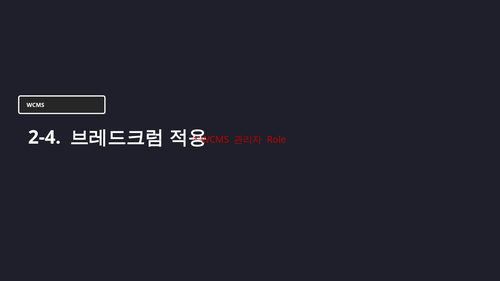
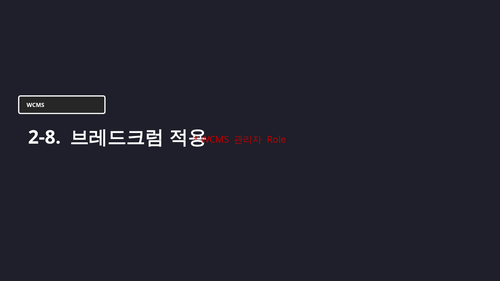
2-4: 2-4 -> 2-8 (44, 138)
